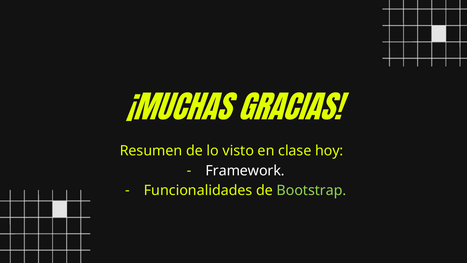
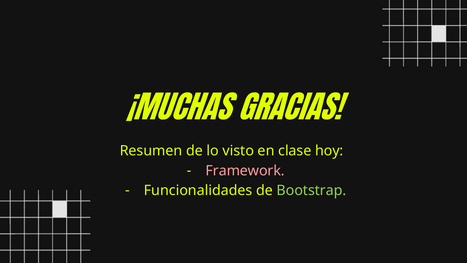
Framework colour: white -> pink (245, 170)
